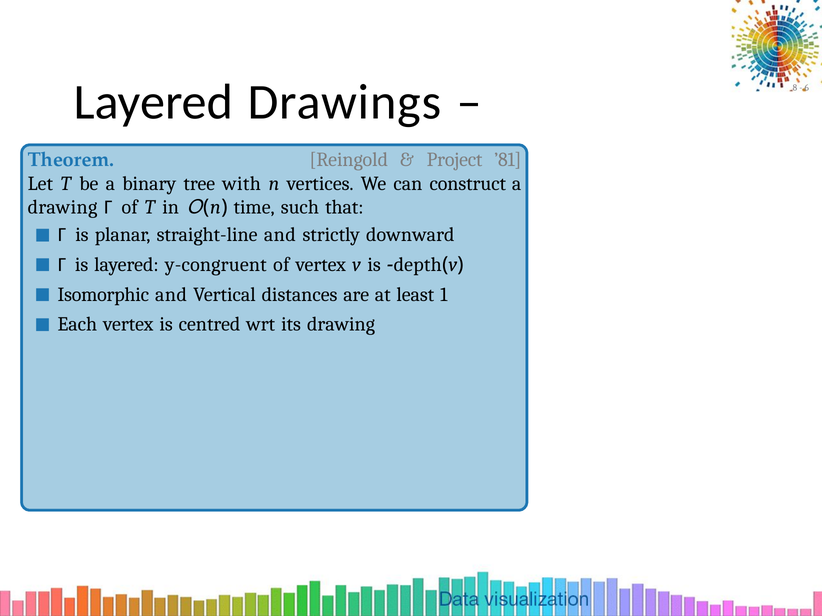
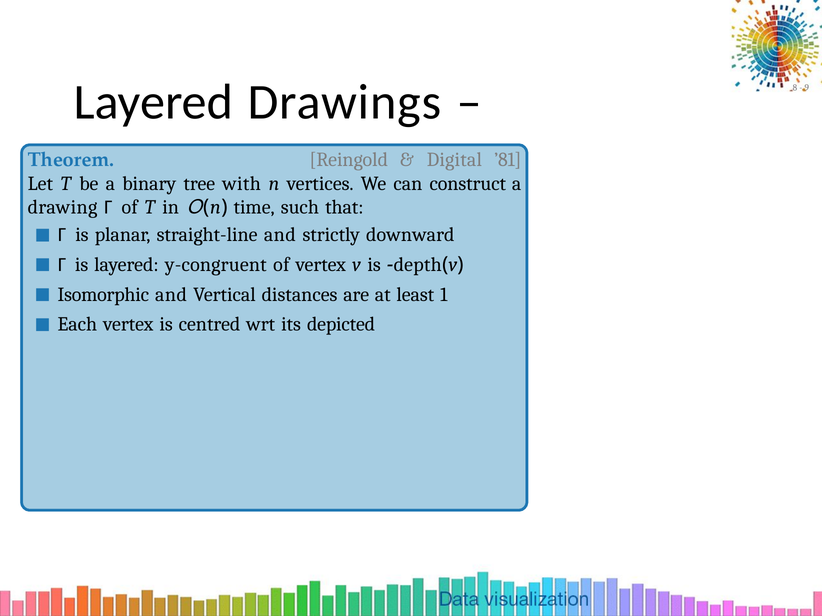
6: 6 -> 9 (807, 88)
Project: Project -> Digital (454, 160)
its drawing: drawing -> depicted (341, 325)
